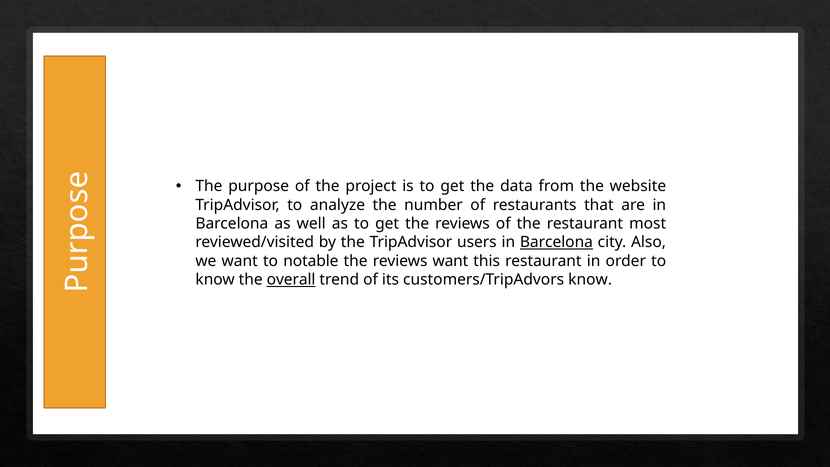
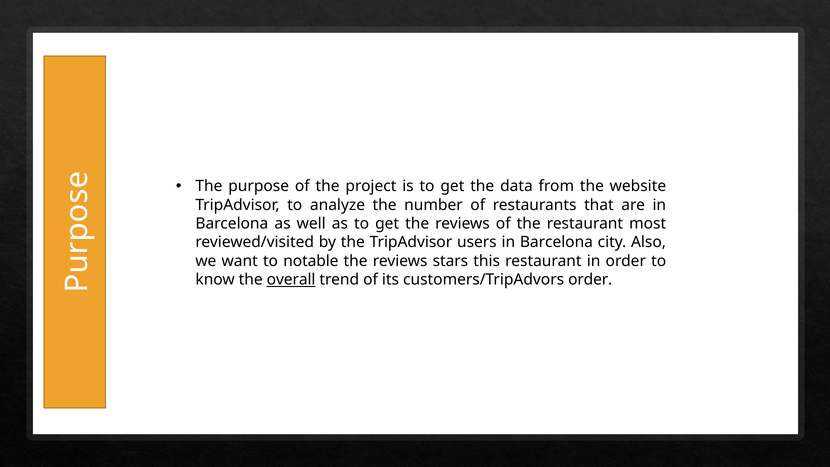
Barcelona underline: present -> none (556, 242)
reviews want: want -> stars (450, 261)
customers/TripAdvors know: know -> order (590, 280)
